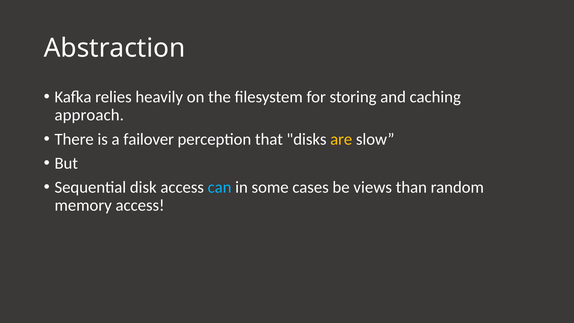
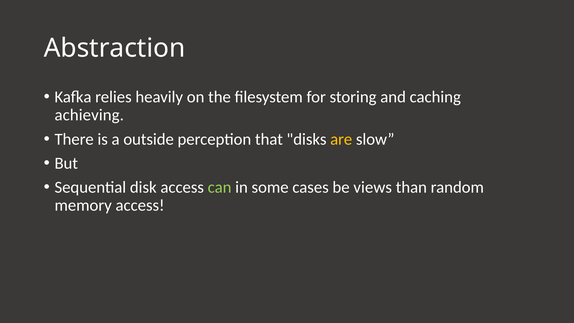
approach: approach -> achieving (89, 115)
failover: failover -> outside (149, 139)
can colour: light blue -> light green (220, 187)
